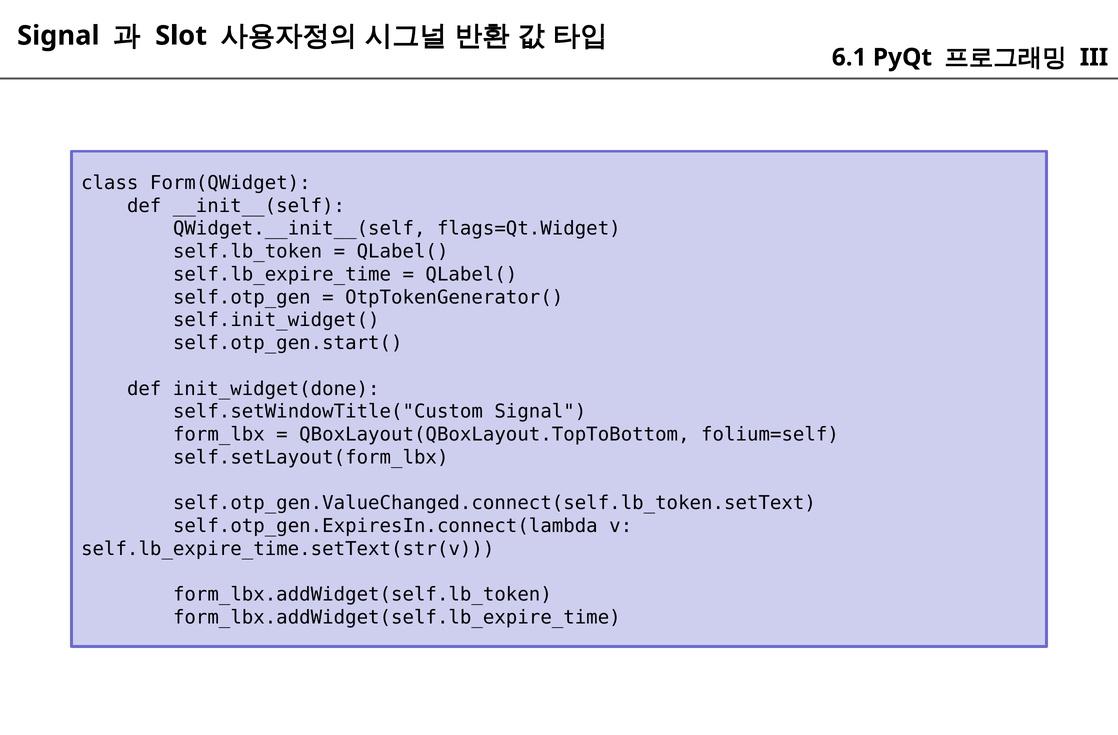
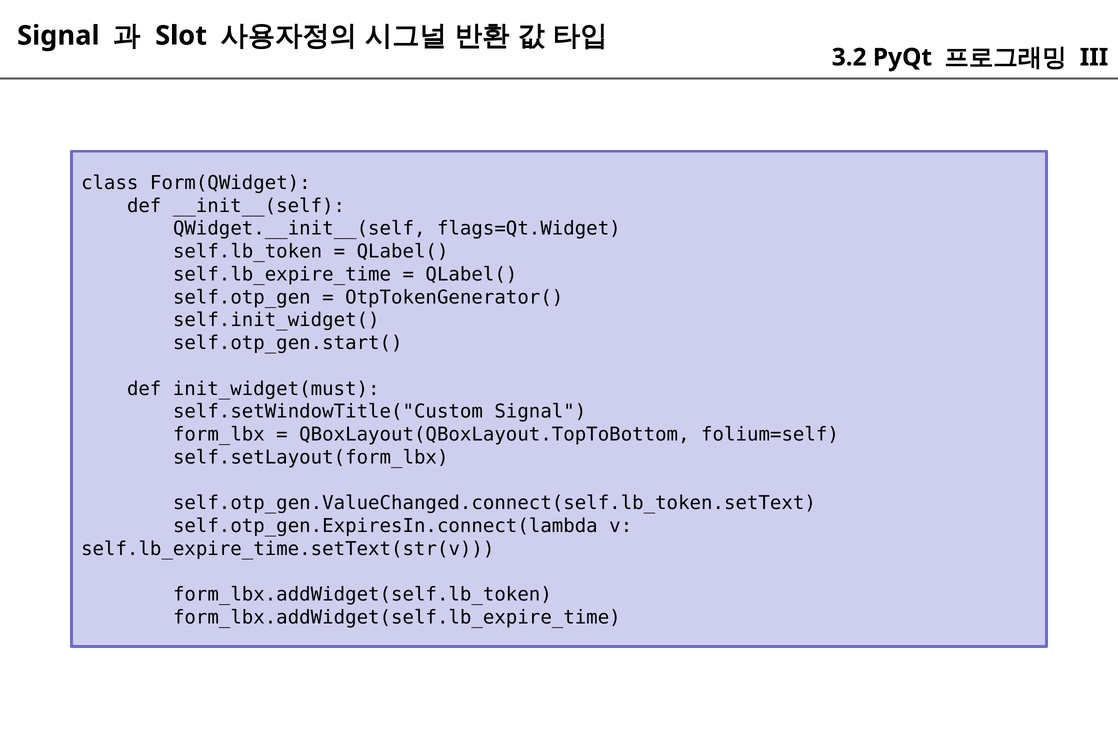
6.1: 6.1 -> 3.2 (849, 57)
init_widget(done: init_widget(done -> init_widget(must (276, 388)
